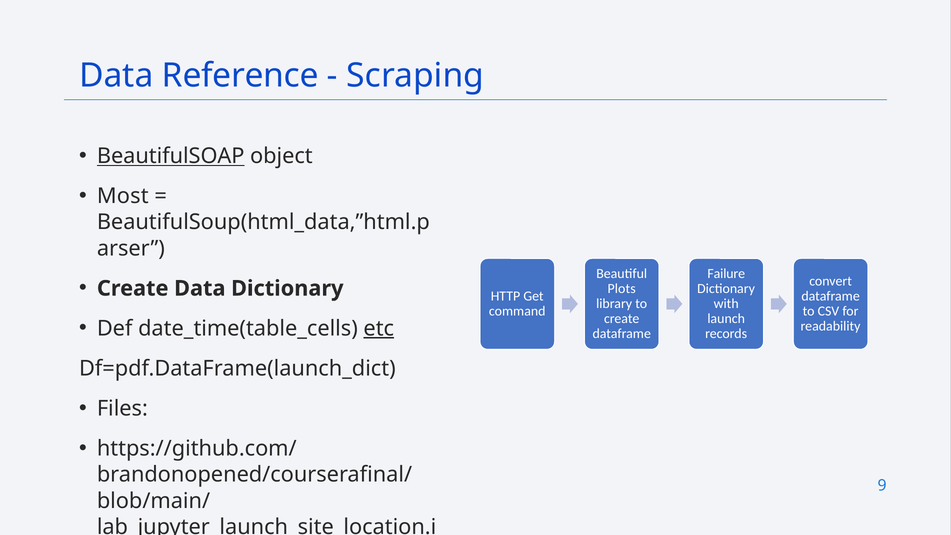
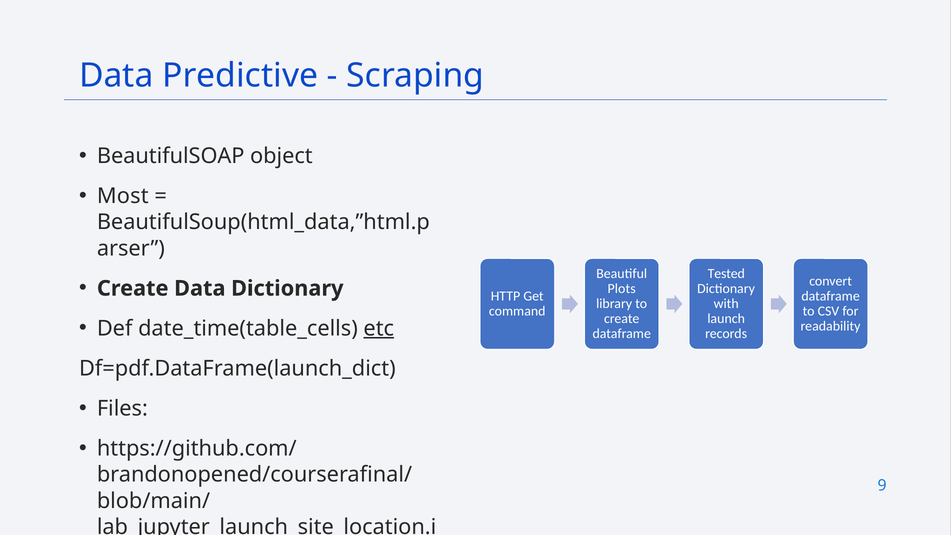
Reference: Reference -> Predictive (240, 75)
BeautifulSOAP underline: present -> none (171, 156)
Failure: Failure -> Tested (726, 274)
